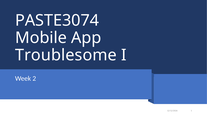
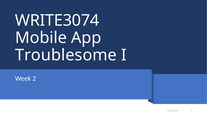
PASTE3074: PASTE3074 -> WRITE3074 (57, 20)
